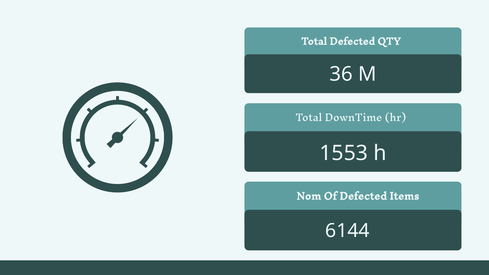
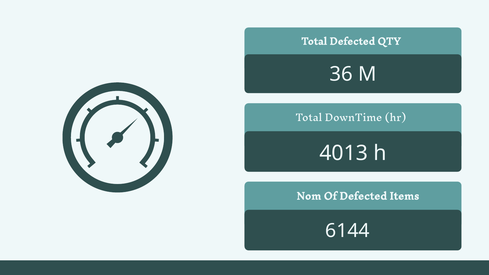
1553: 1553 -> 4013 (344, 153)
